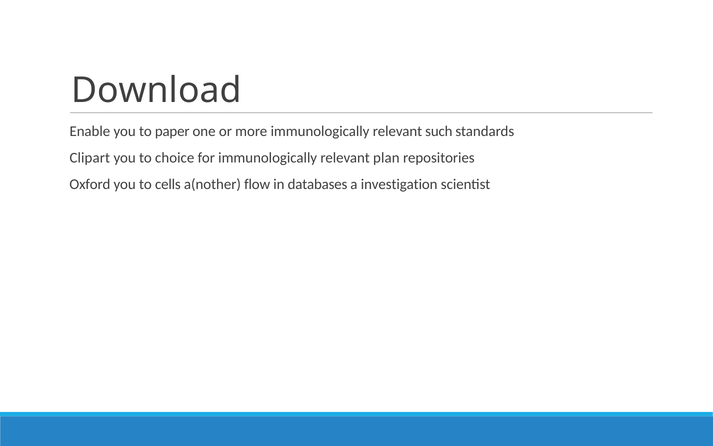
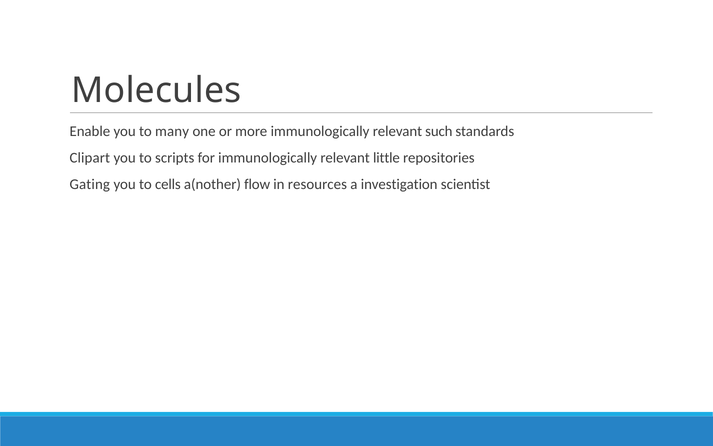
Download: Download -> Molecules (156, 90)
paper: paper -> many (172, 131)
choice: choice -> scripts (175, 158)
plan: plan -> little (386, 158)
Oxford: Oxford -> Gating (90, 184)
databases: databases -> resources (317, 184)
